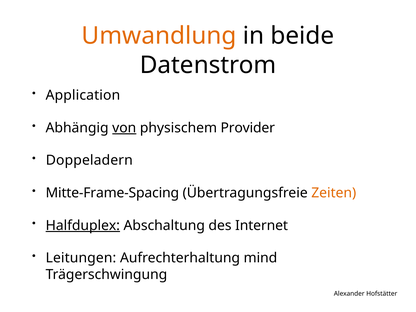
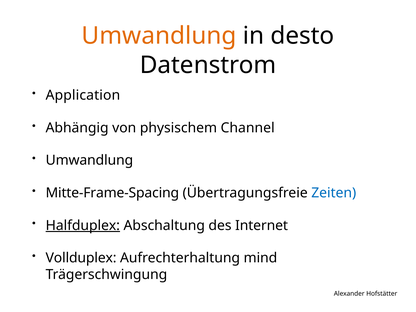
beide: beide -> desto (302, 36)
von underline: present -> none (124, 128)
Provider: Provider -> Channel (248, 128)
Doppeladern: Doppeladern -> Umwandlung (89, 160)
Zeiten colour: orange -> blue (334, 193)
Leitungen: Leitungen -> Vollduplex (81, 258)
